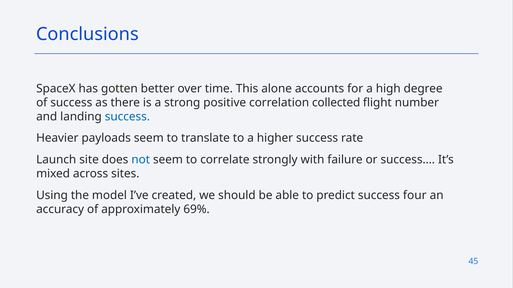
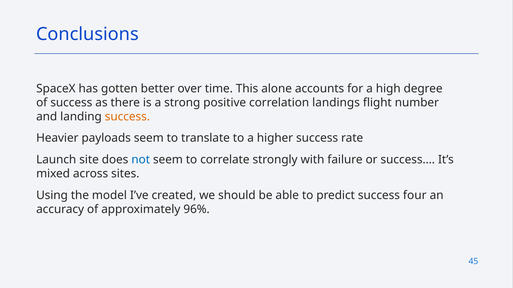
collected: collected -> landings (336, 103)
success colour: blue -> orange (127, 117)
69%: 69% -> 96% (197, 210)
